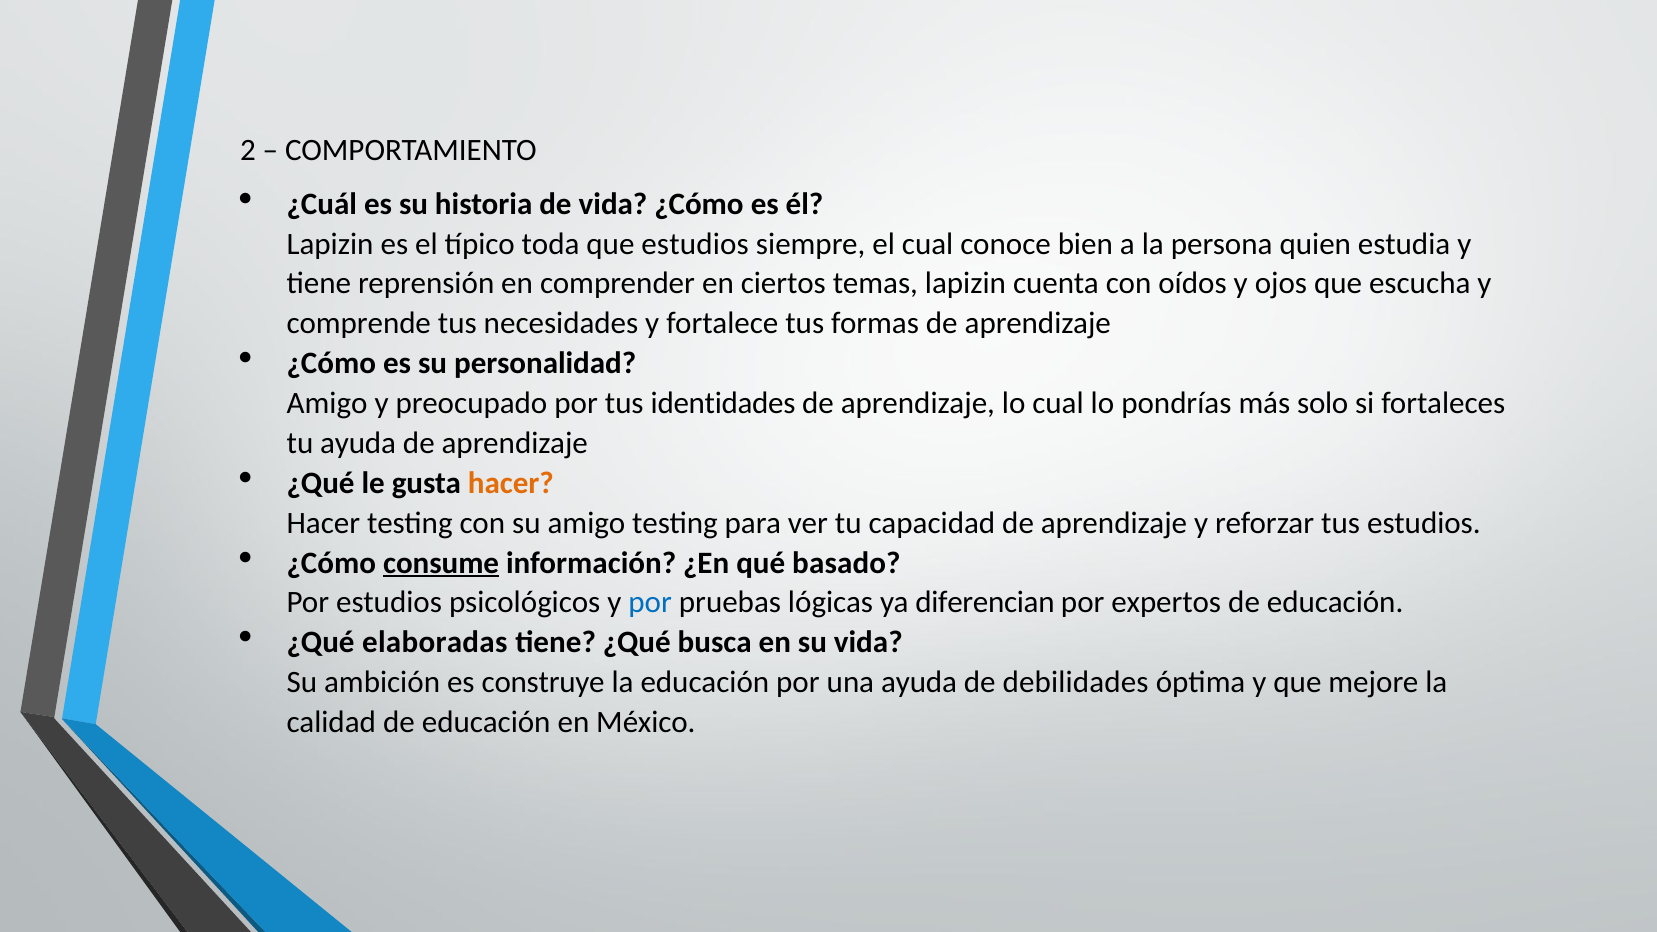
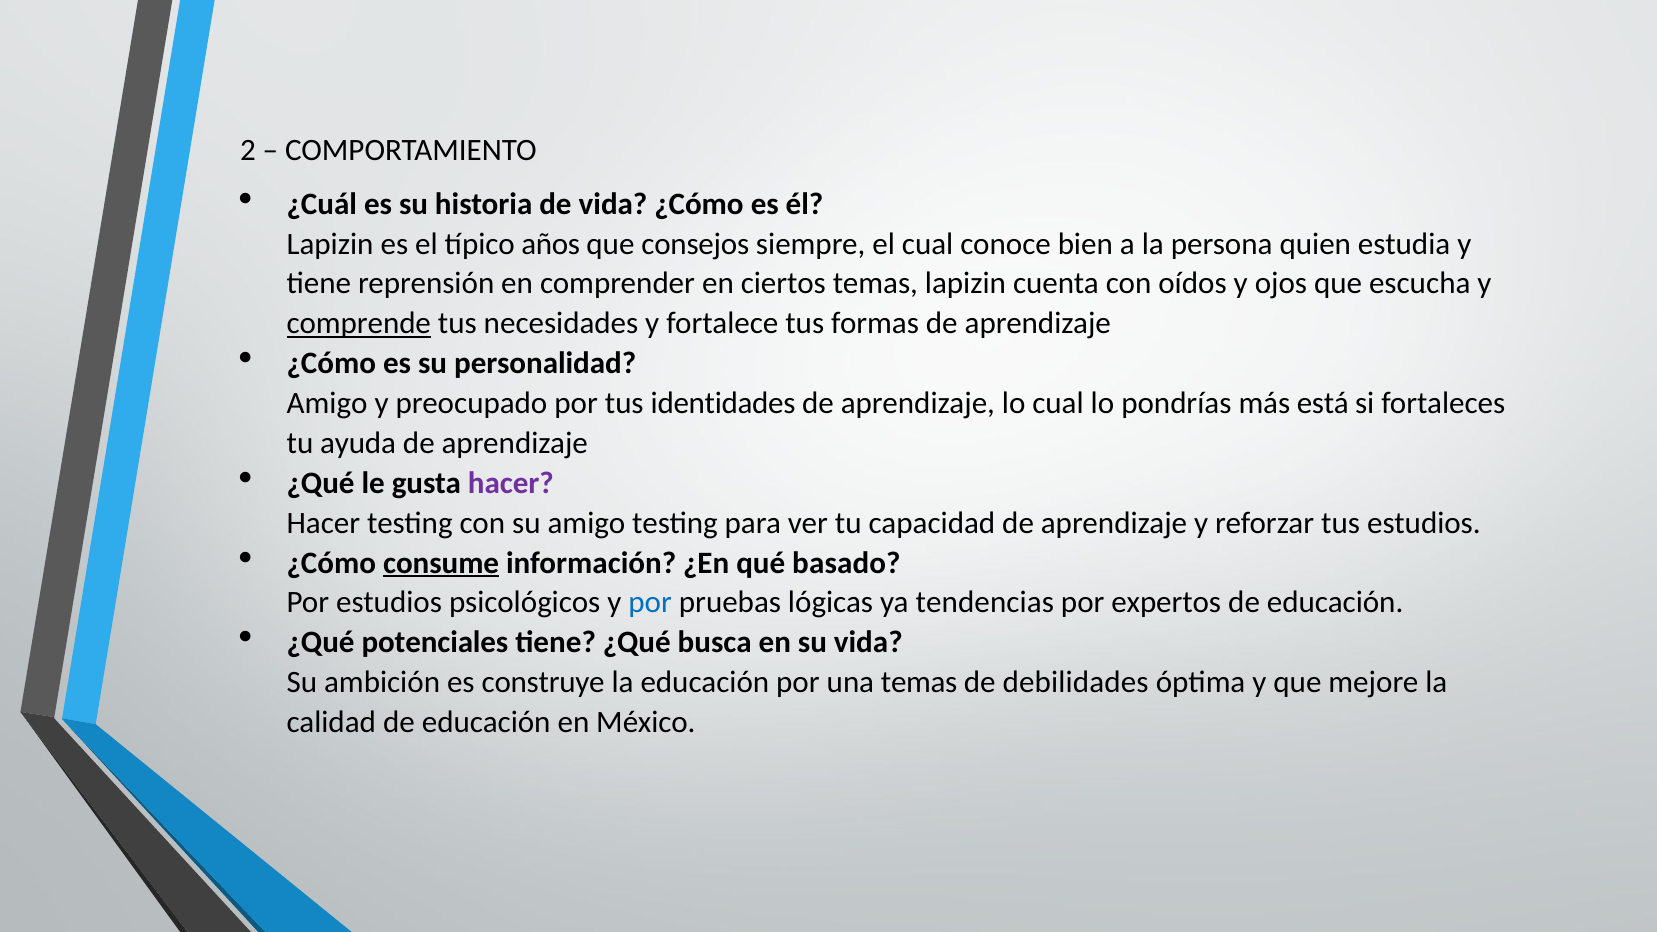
toda: toda -> años (551, 244)
que estudios: estudios -> consejos (695, 244)
comprende underline: none -> present (359, 324)
solo: solo -> está (1323, 403)
hacer colour: orange -> purple (511, 483)
diferencian: diferencian -> tendencias (985, 603)
elaboradas: elaboradas -> potenciales (435, 643)
una ayuda: ayuda -> temas (919, 682)
